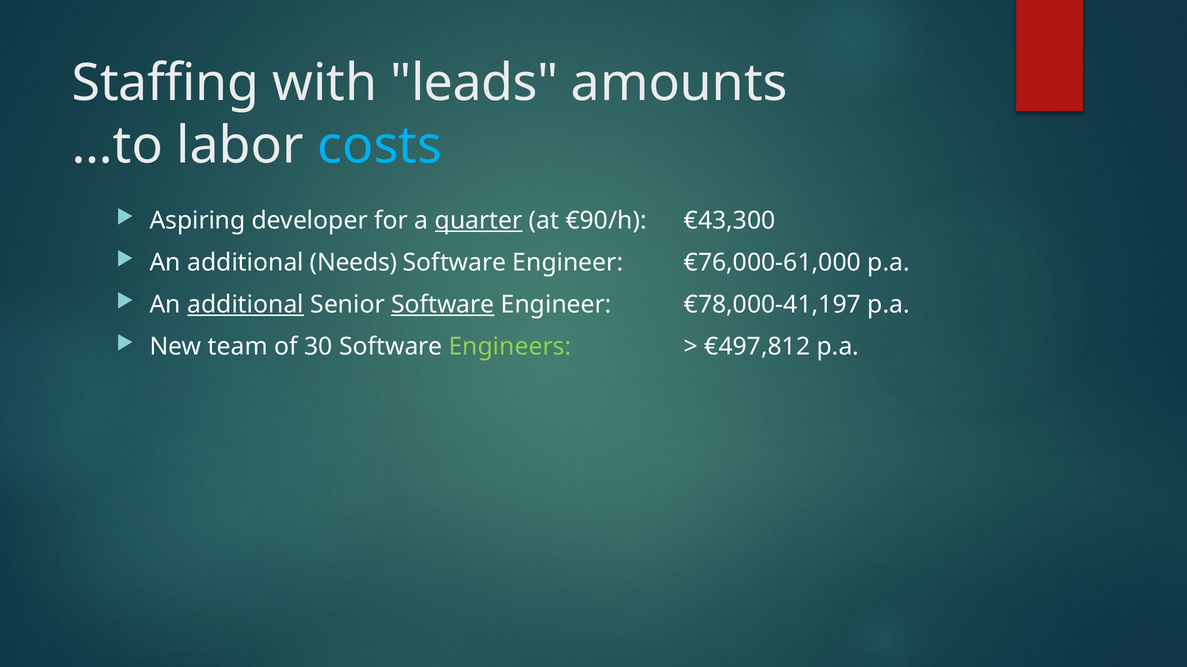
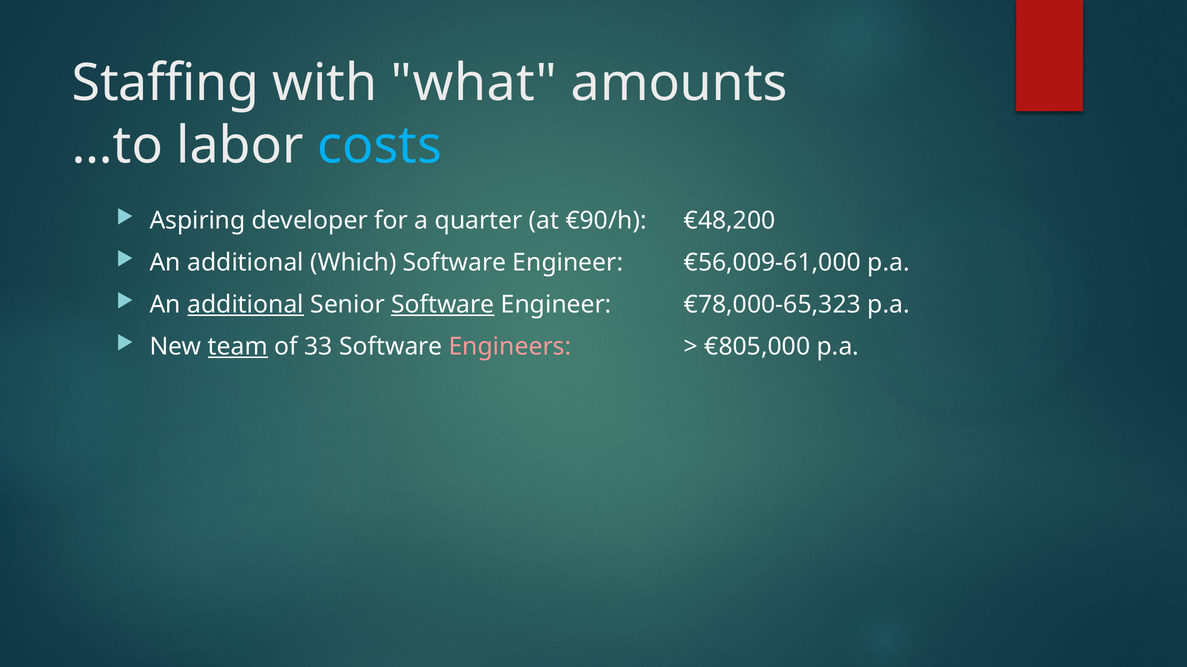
leads: leads -> what (474, 83)
quarter underline: present -> none (479, 221)
€43,300: €43,300 -> €48,200 (730, 221)
Needs: Needs -> Which (353, 263)
€76,000-61,000: €76,000-61,000 -> €56,009-61,000 (772, 263)
€78,000-41,197: €78,000-41,197 -> €78,000-65,323 (772, 305)
team underline: none -> present (238, 347)
30: 30 -> 33 (318, 347)
Engineers colour: light green -> pink (510, 347)
€497,812: €497,812 -> €805,000 (757, 347)
